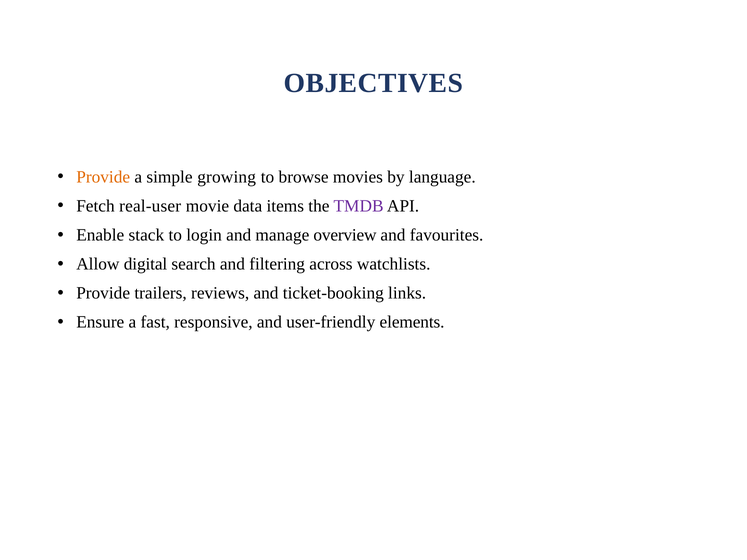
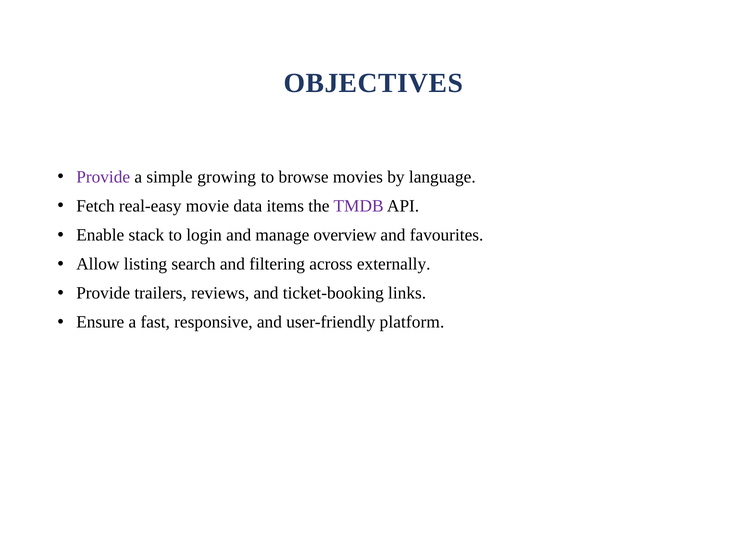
Provide colour: orange -> purple (103, 177)
real-user: real-user -> real-easy (150, 206)
digital: digital -> listing (145, 264)
watchlists: watchlists -> externally (394, 264)
elements: elements -> platform (412, 322)
